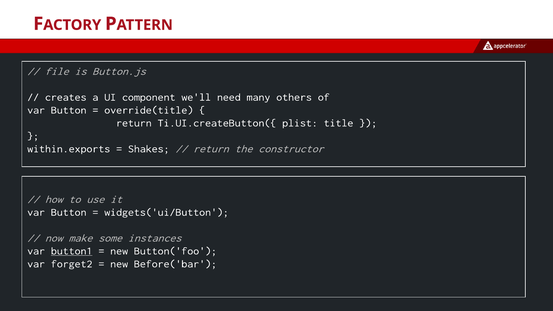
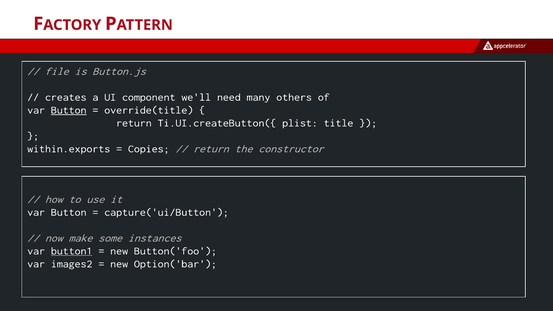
Button underline: none -> present (69, 110)
Shakes: Shakes -> Copies (149, 149)
widgets('ui/Button: widgets('ui/Button -> capture('ui/Button (167, 212)
forget2: forget2 -> images2 (72, 264)
Before('bar: Before('bar -> Option('bar (175, 264)
